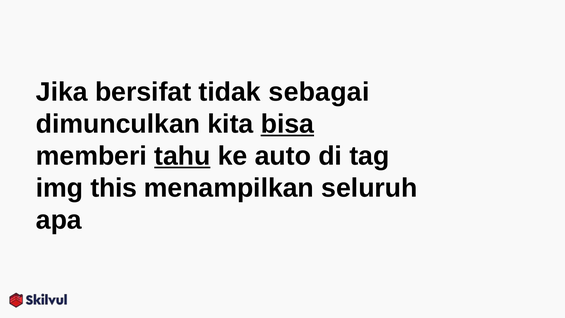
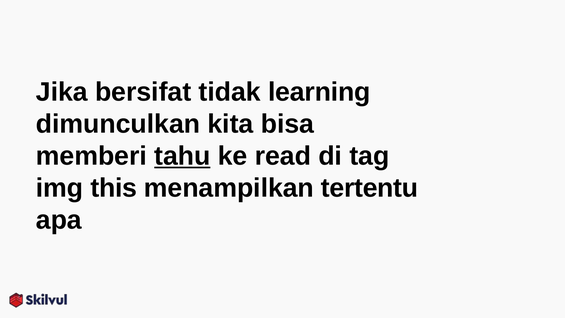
sebagai: sebagai -> learning (319, 92)
bisa underline: present -> none (287, 124)
auto: auto -> read (283, 156)
seluruh: seluruh -> tertentu (370, 188)
